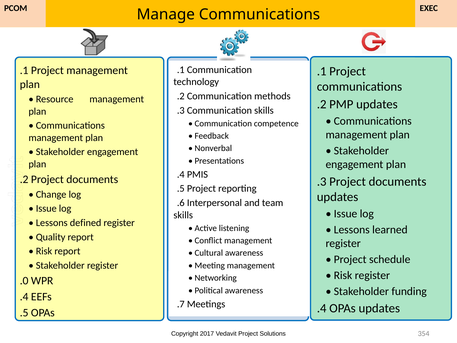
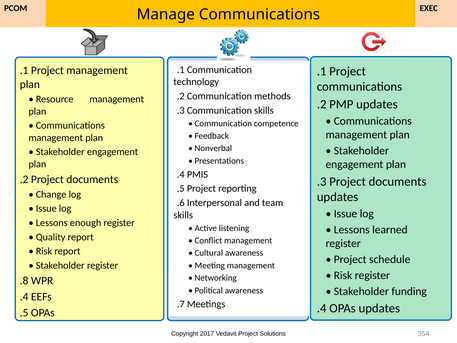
defined: defined -> enough (86, 223)
.0: .0 -> .8 (24, 281)
